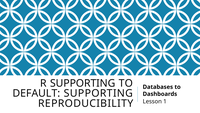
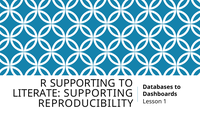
DEFAULT: DEFAULT -> LITERATE (36, 93)
